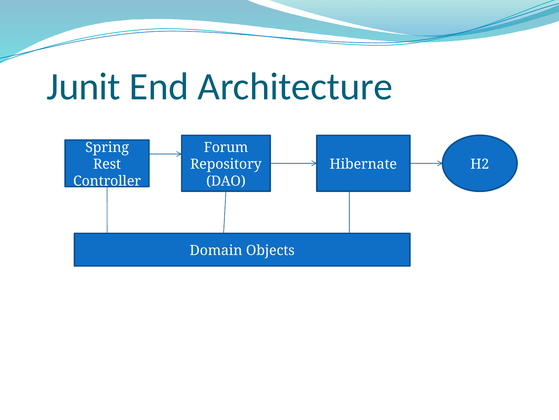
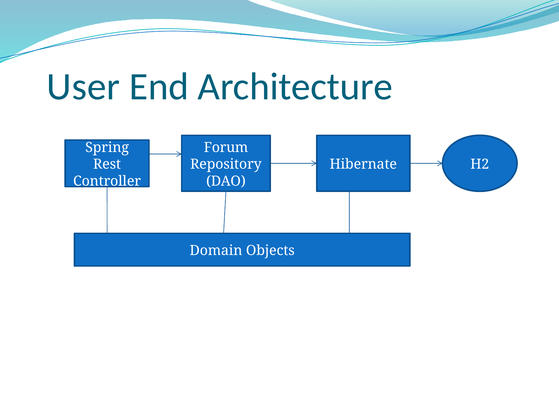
Junit: Junit -> User (83, 87)
